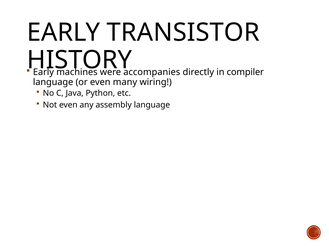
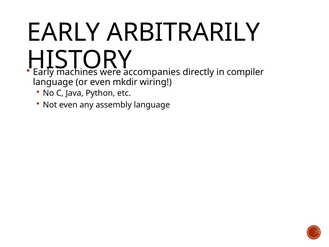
TRANSISTOR: TRANSISTOR -> ARBITRARILY (183, 32)
many: many -> mkdir (125, 82)
